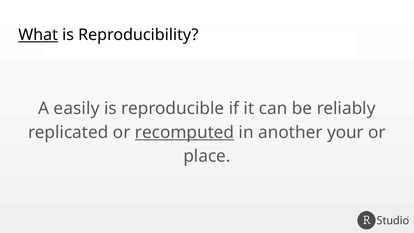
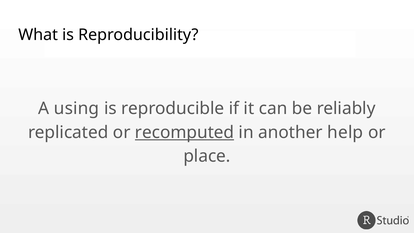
What underline: present -> none (38, 35)
easily: easily -> using (77, 108)
your: your -> help (345, 132)
